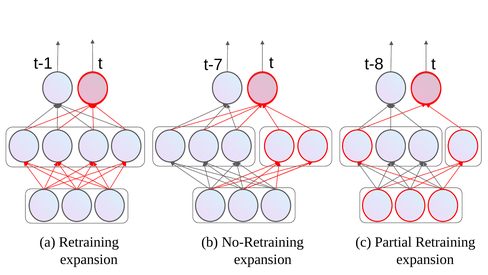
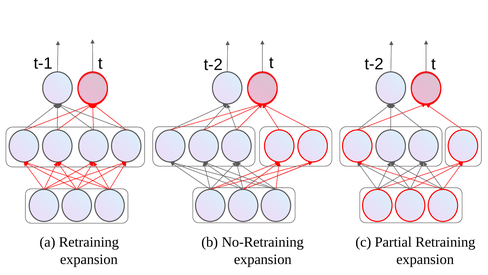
t-1 t t-7: t-7 -> t-2 (213, 65)
t-8: t-8 -> t-2 (374, 64)
